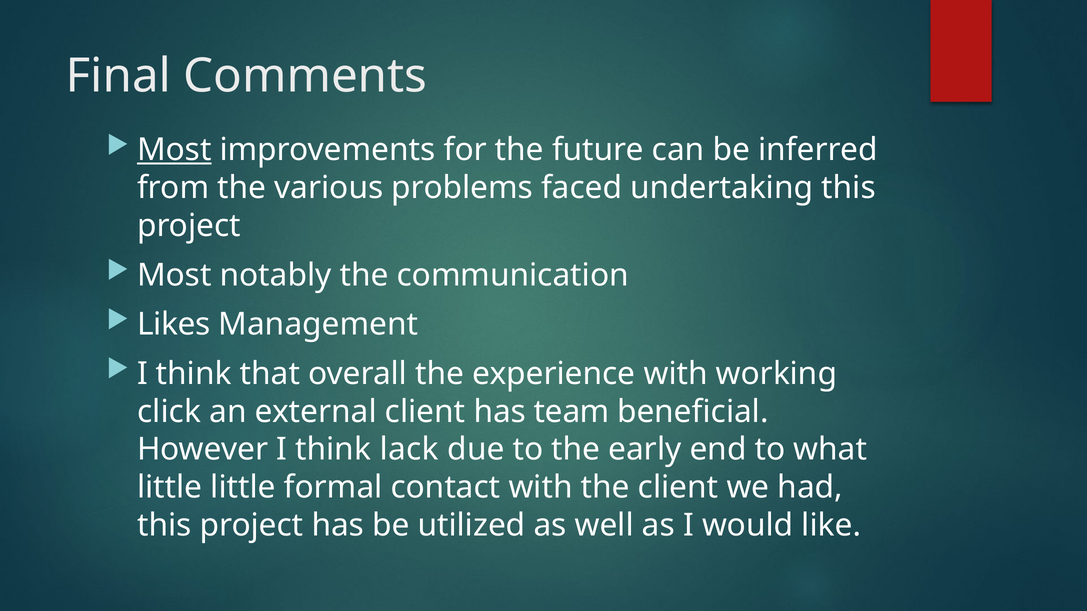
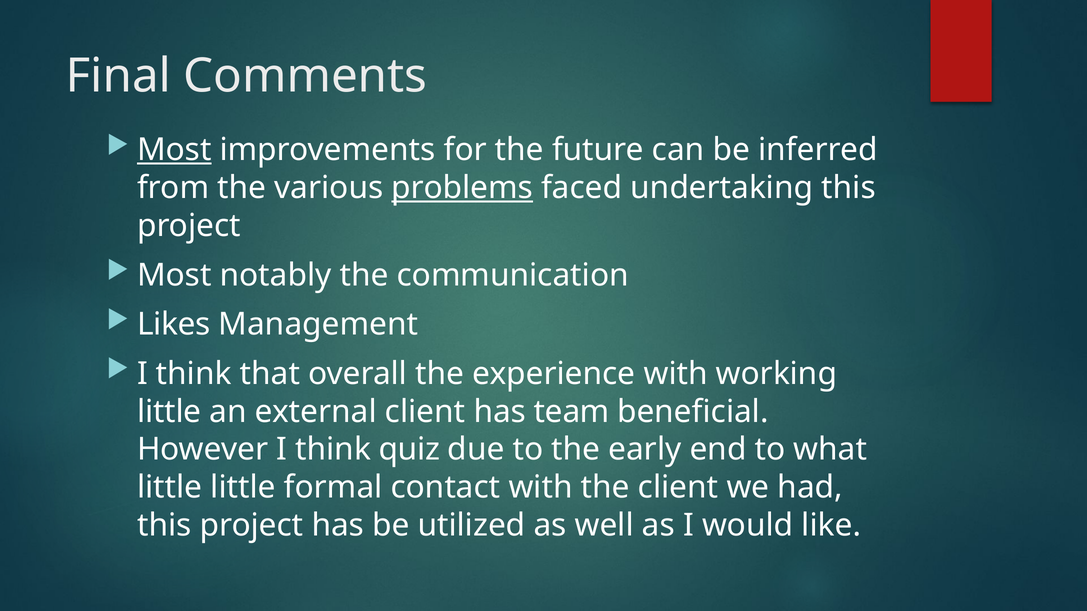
problems underline: none -> present (462, 188)
click: click -> little (169, 412)
lack: lack -> quiz (409, 450)
